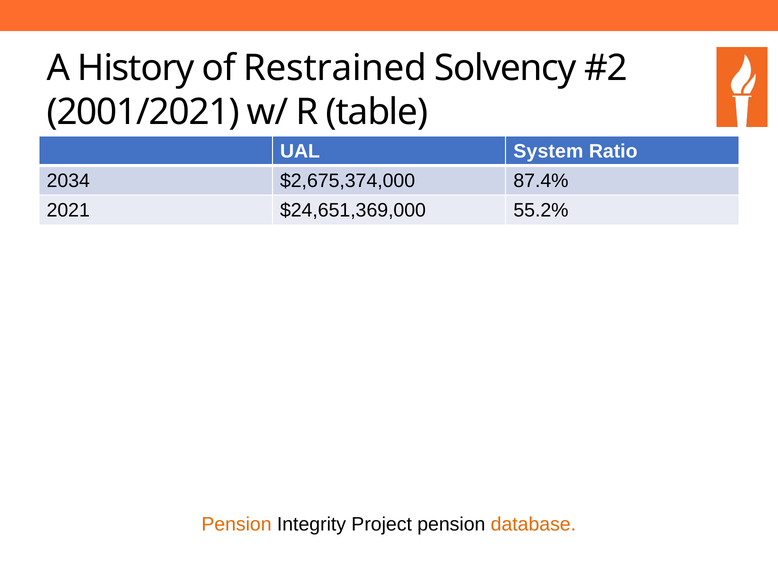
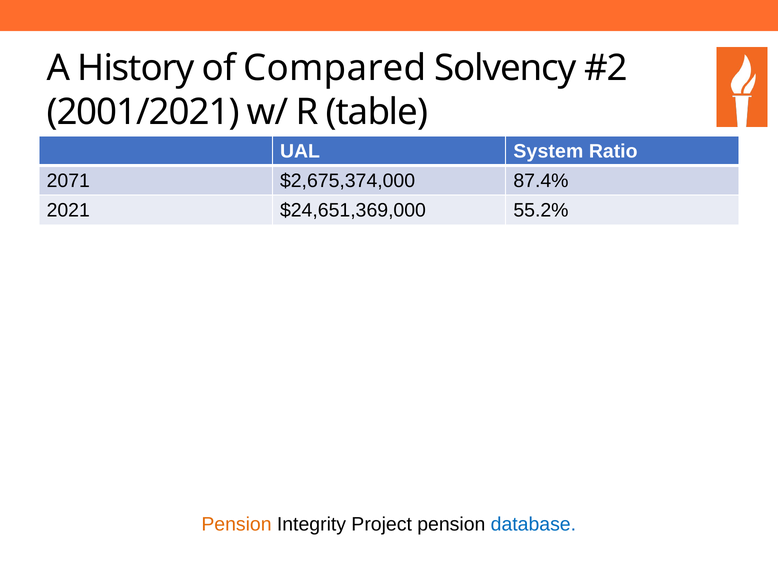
Restrained: Restrained -> Compared (335, 68)
2034: 2034 -> 2071 (68, 181)
database colour: orange -> blue (533, 525)
